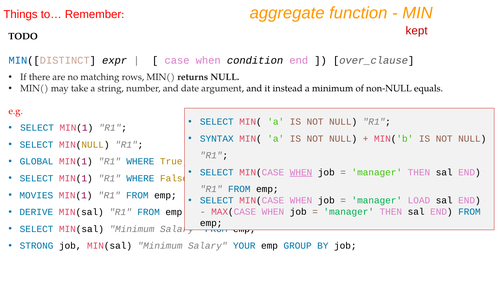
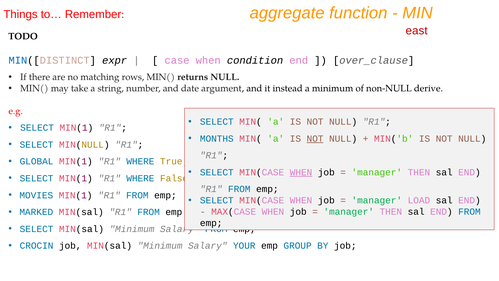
kept: kept -> east (417, 31)
equals: equals -> derive (428, 88)
SYNTAX: SYNTAX -> MONTHS (217, 138)
NOT underline: none -> present (315, 138)
DERIVE: DERIVE -> MARKED (36, 212)
STRONG: STRONG -> CROCIN (37, 246)
